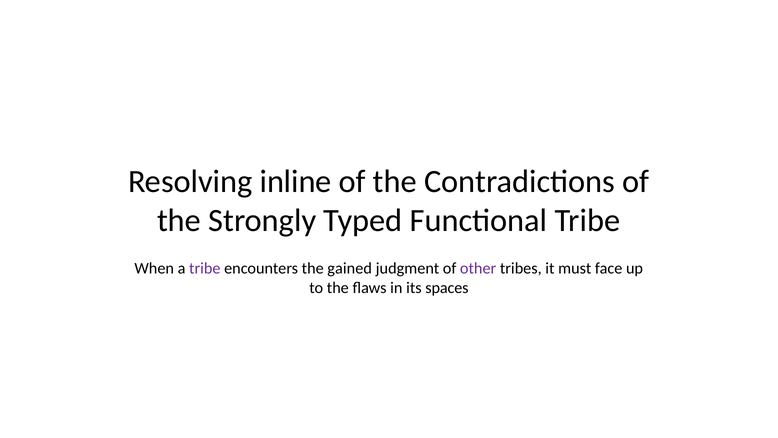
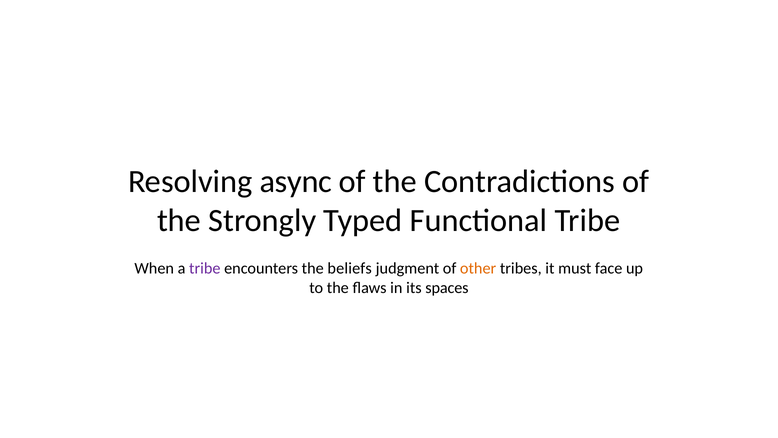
inline: inline -> async (296, 182)
gained: gained -> beliefs (350, 268)
other colour: purple -> orange (478, 268)
